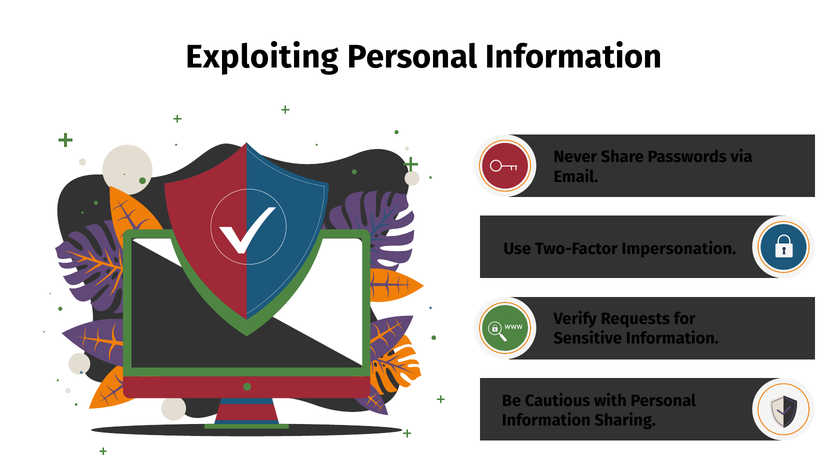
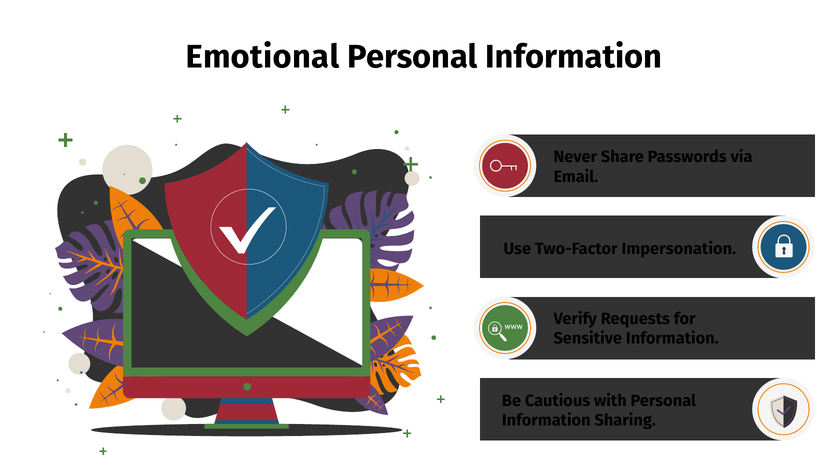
Exploiting: Exploiting -> Emotional (262, 57)
